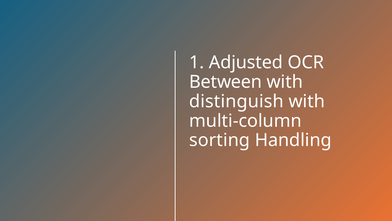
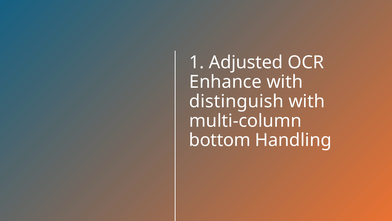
Between: Between -> Enhance (226, 82)
sorting: sorting -> bottom (220, 140)
